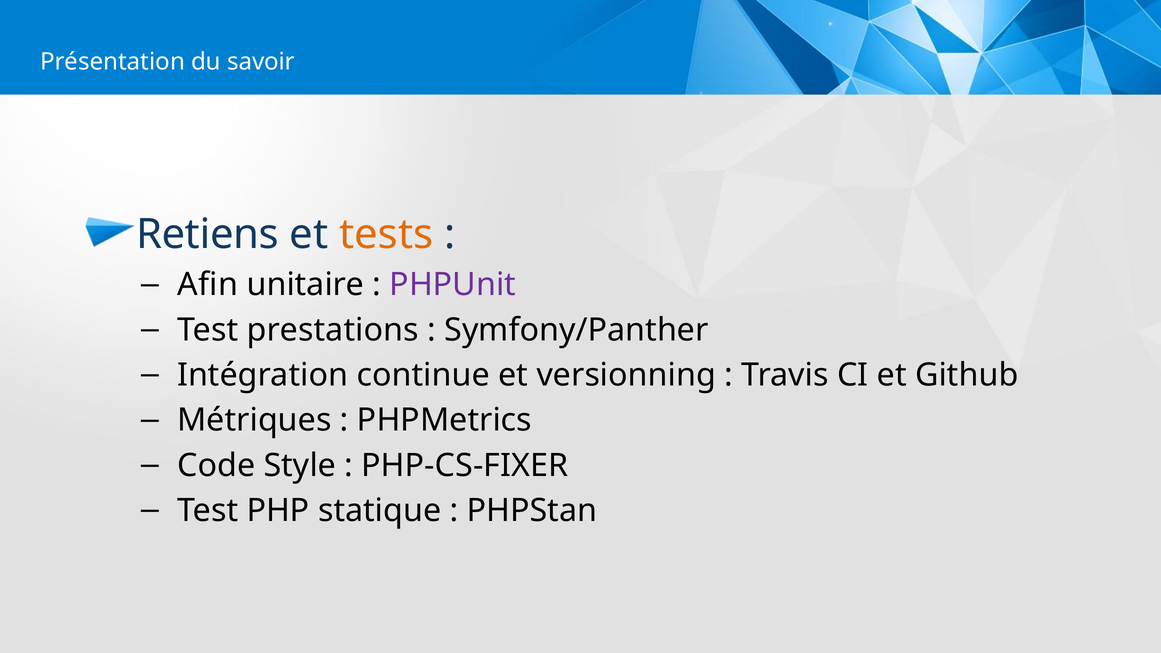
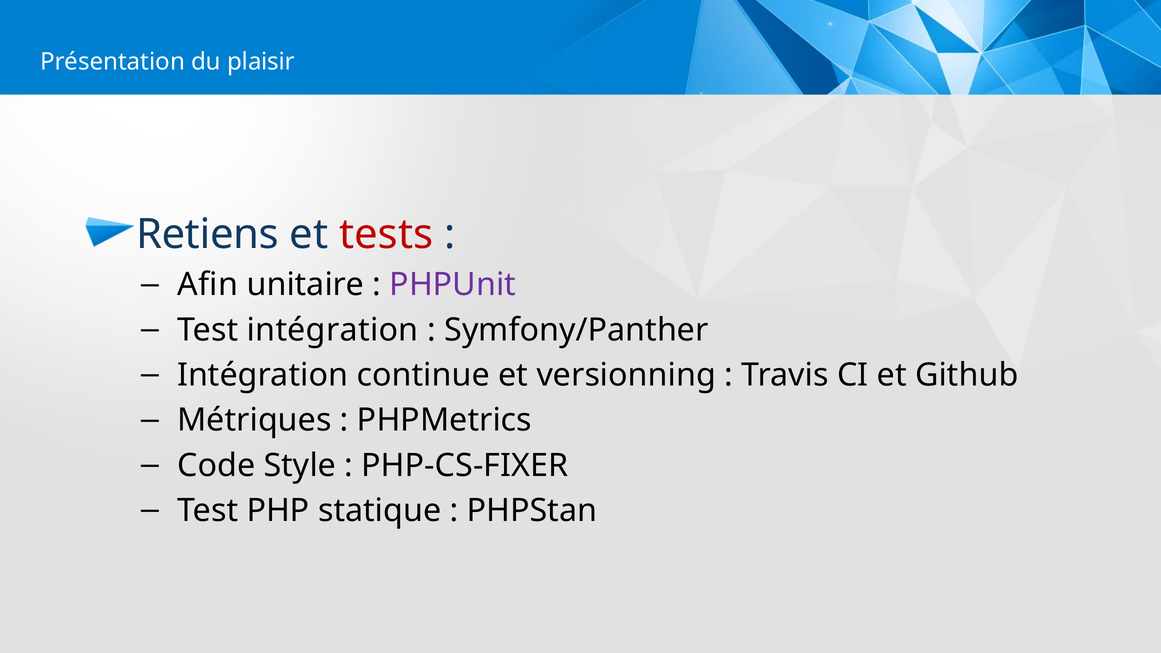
savoir: savoir -> plaisir (261, 62)
tests colour: orange -> red (386, 235)
Test prestations: prestations -> intégration (333, 330)
